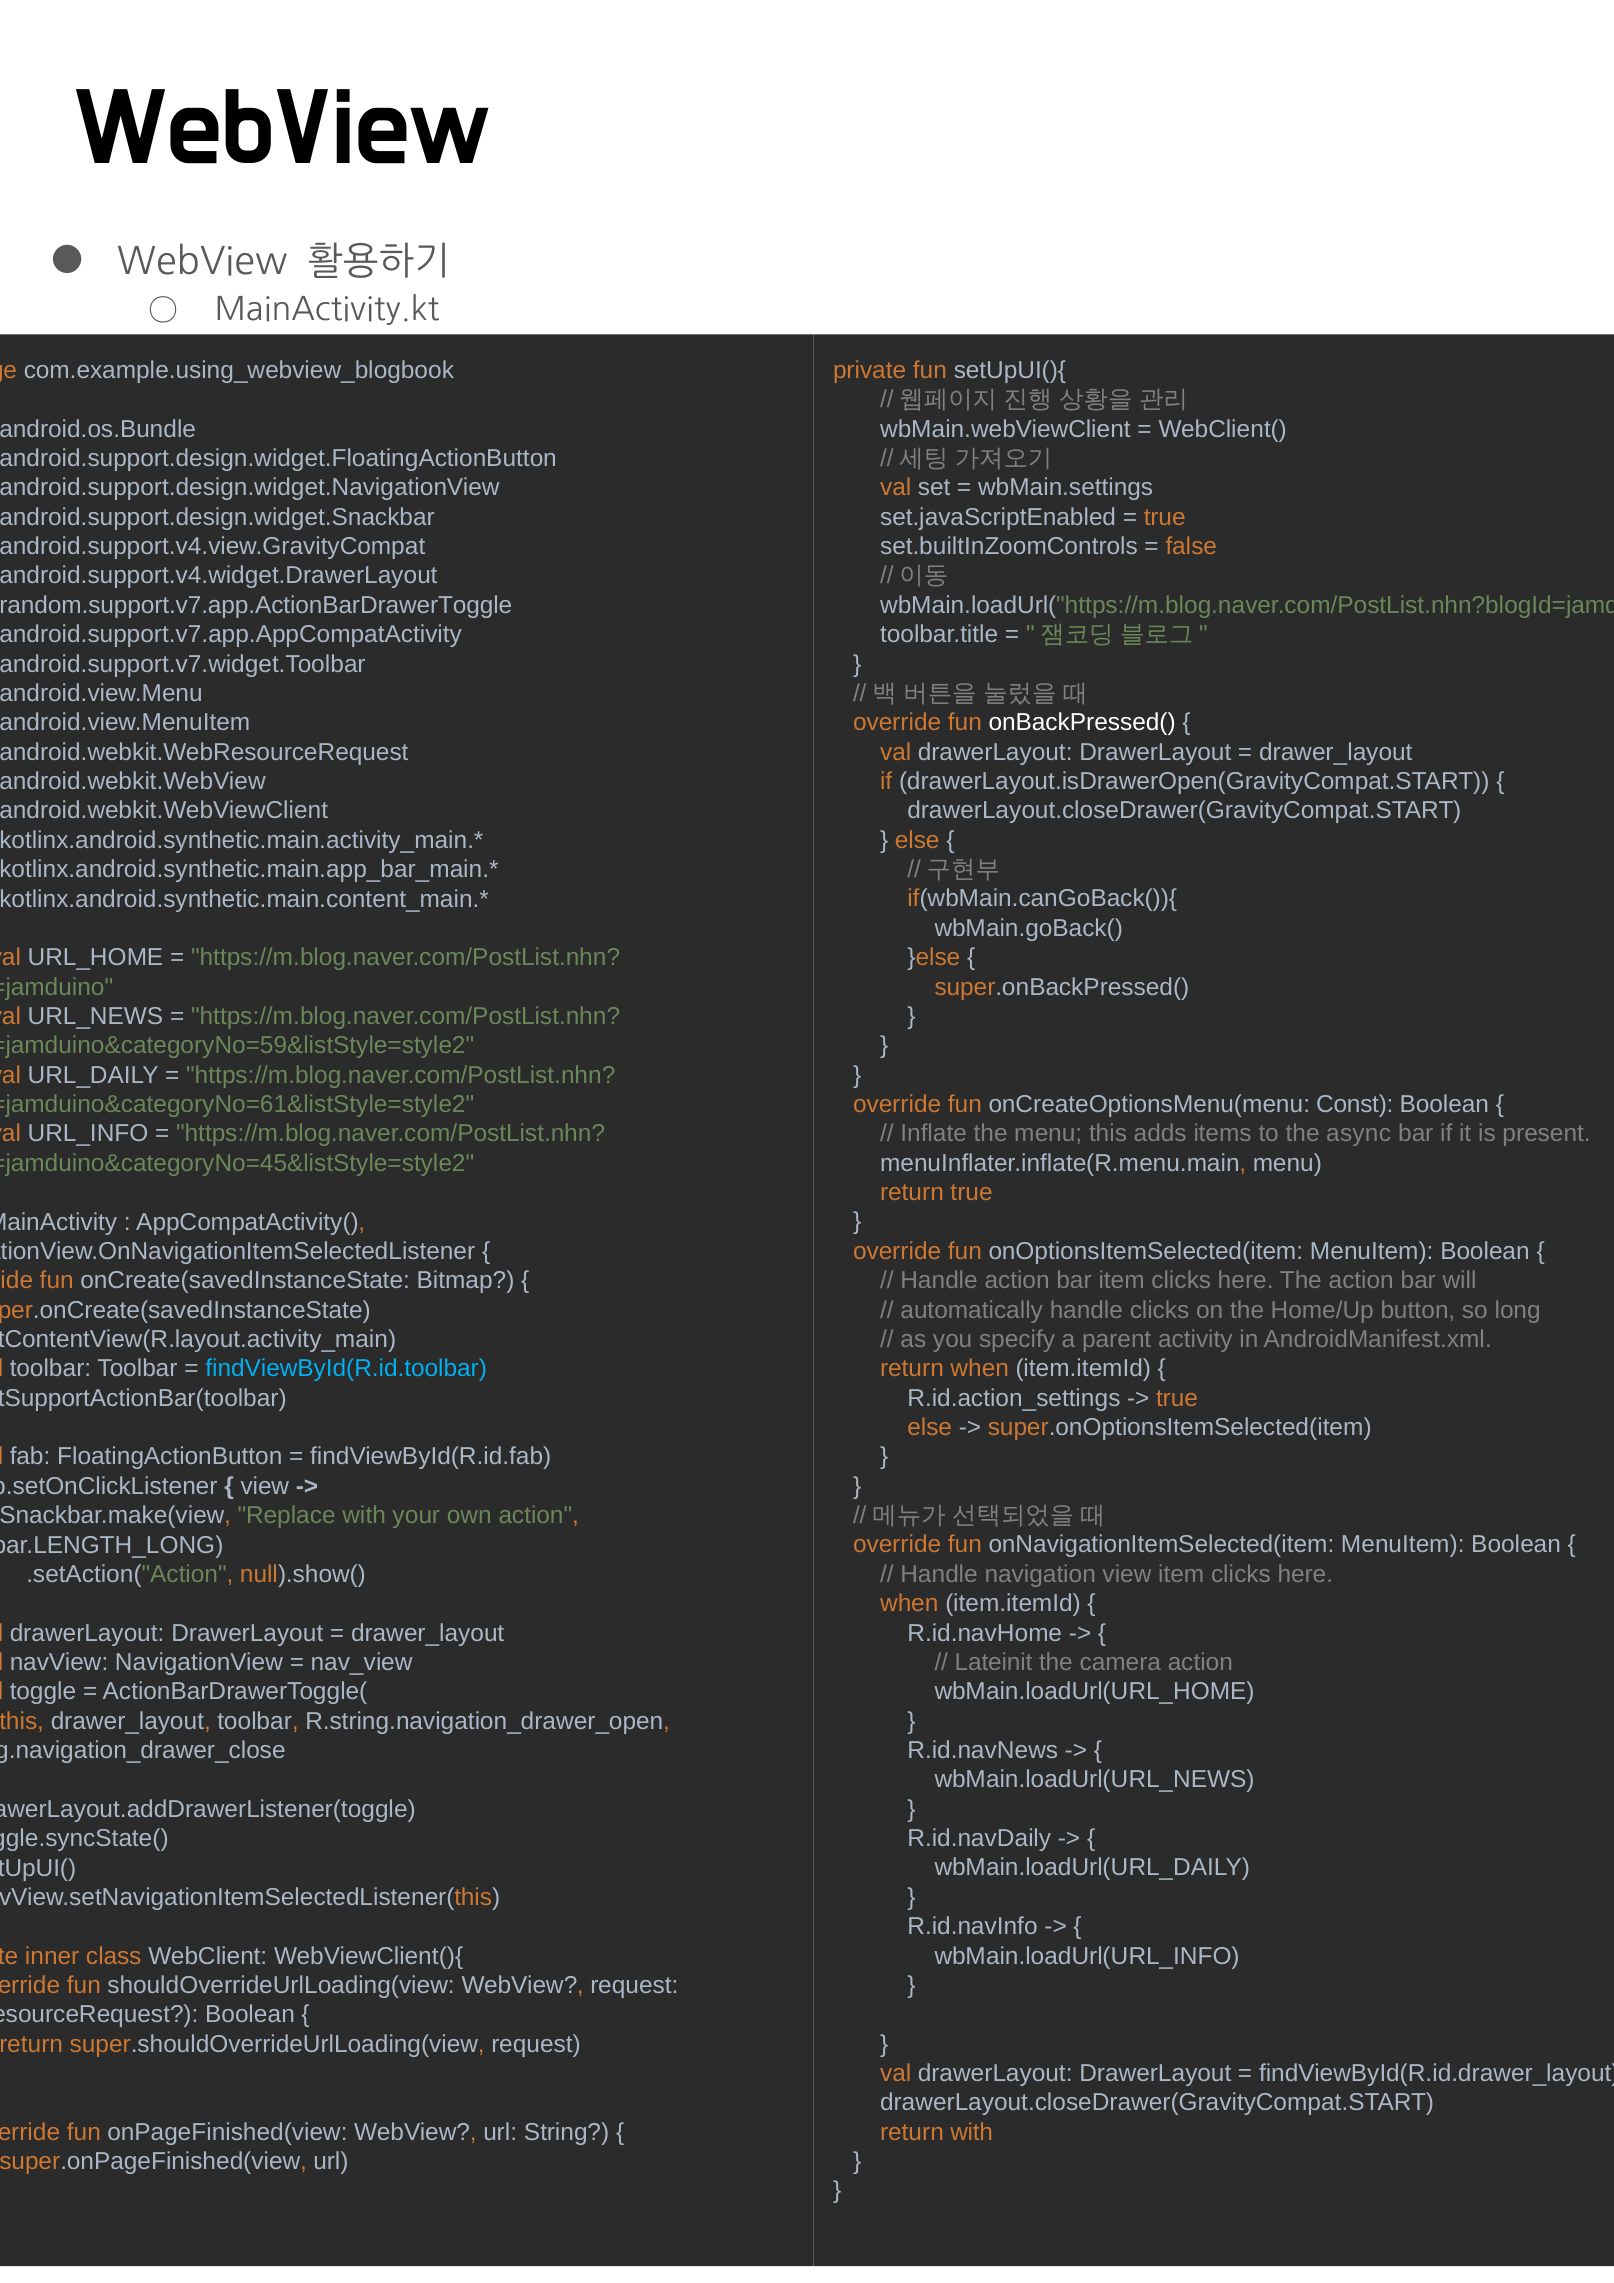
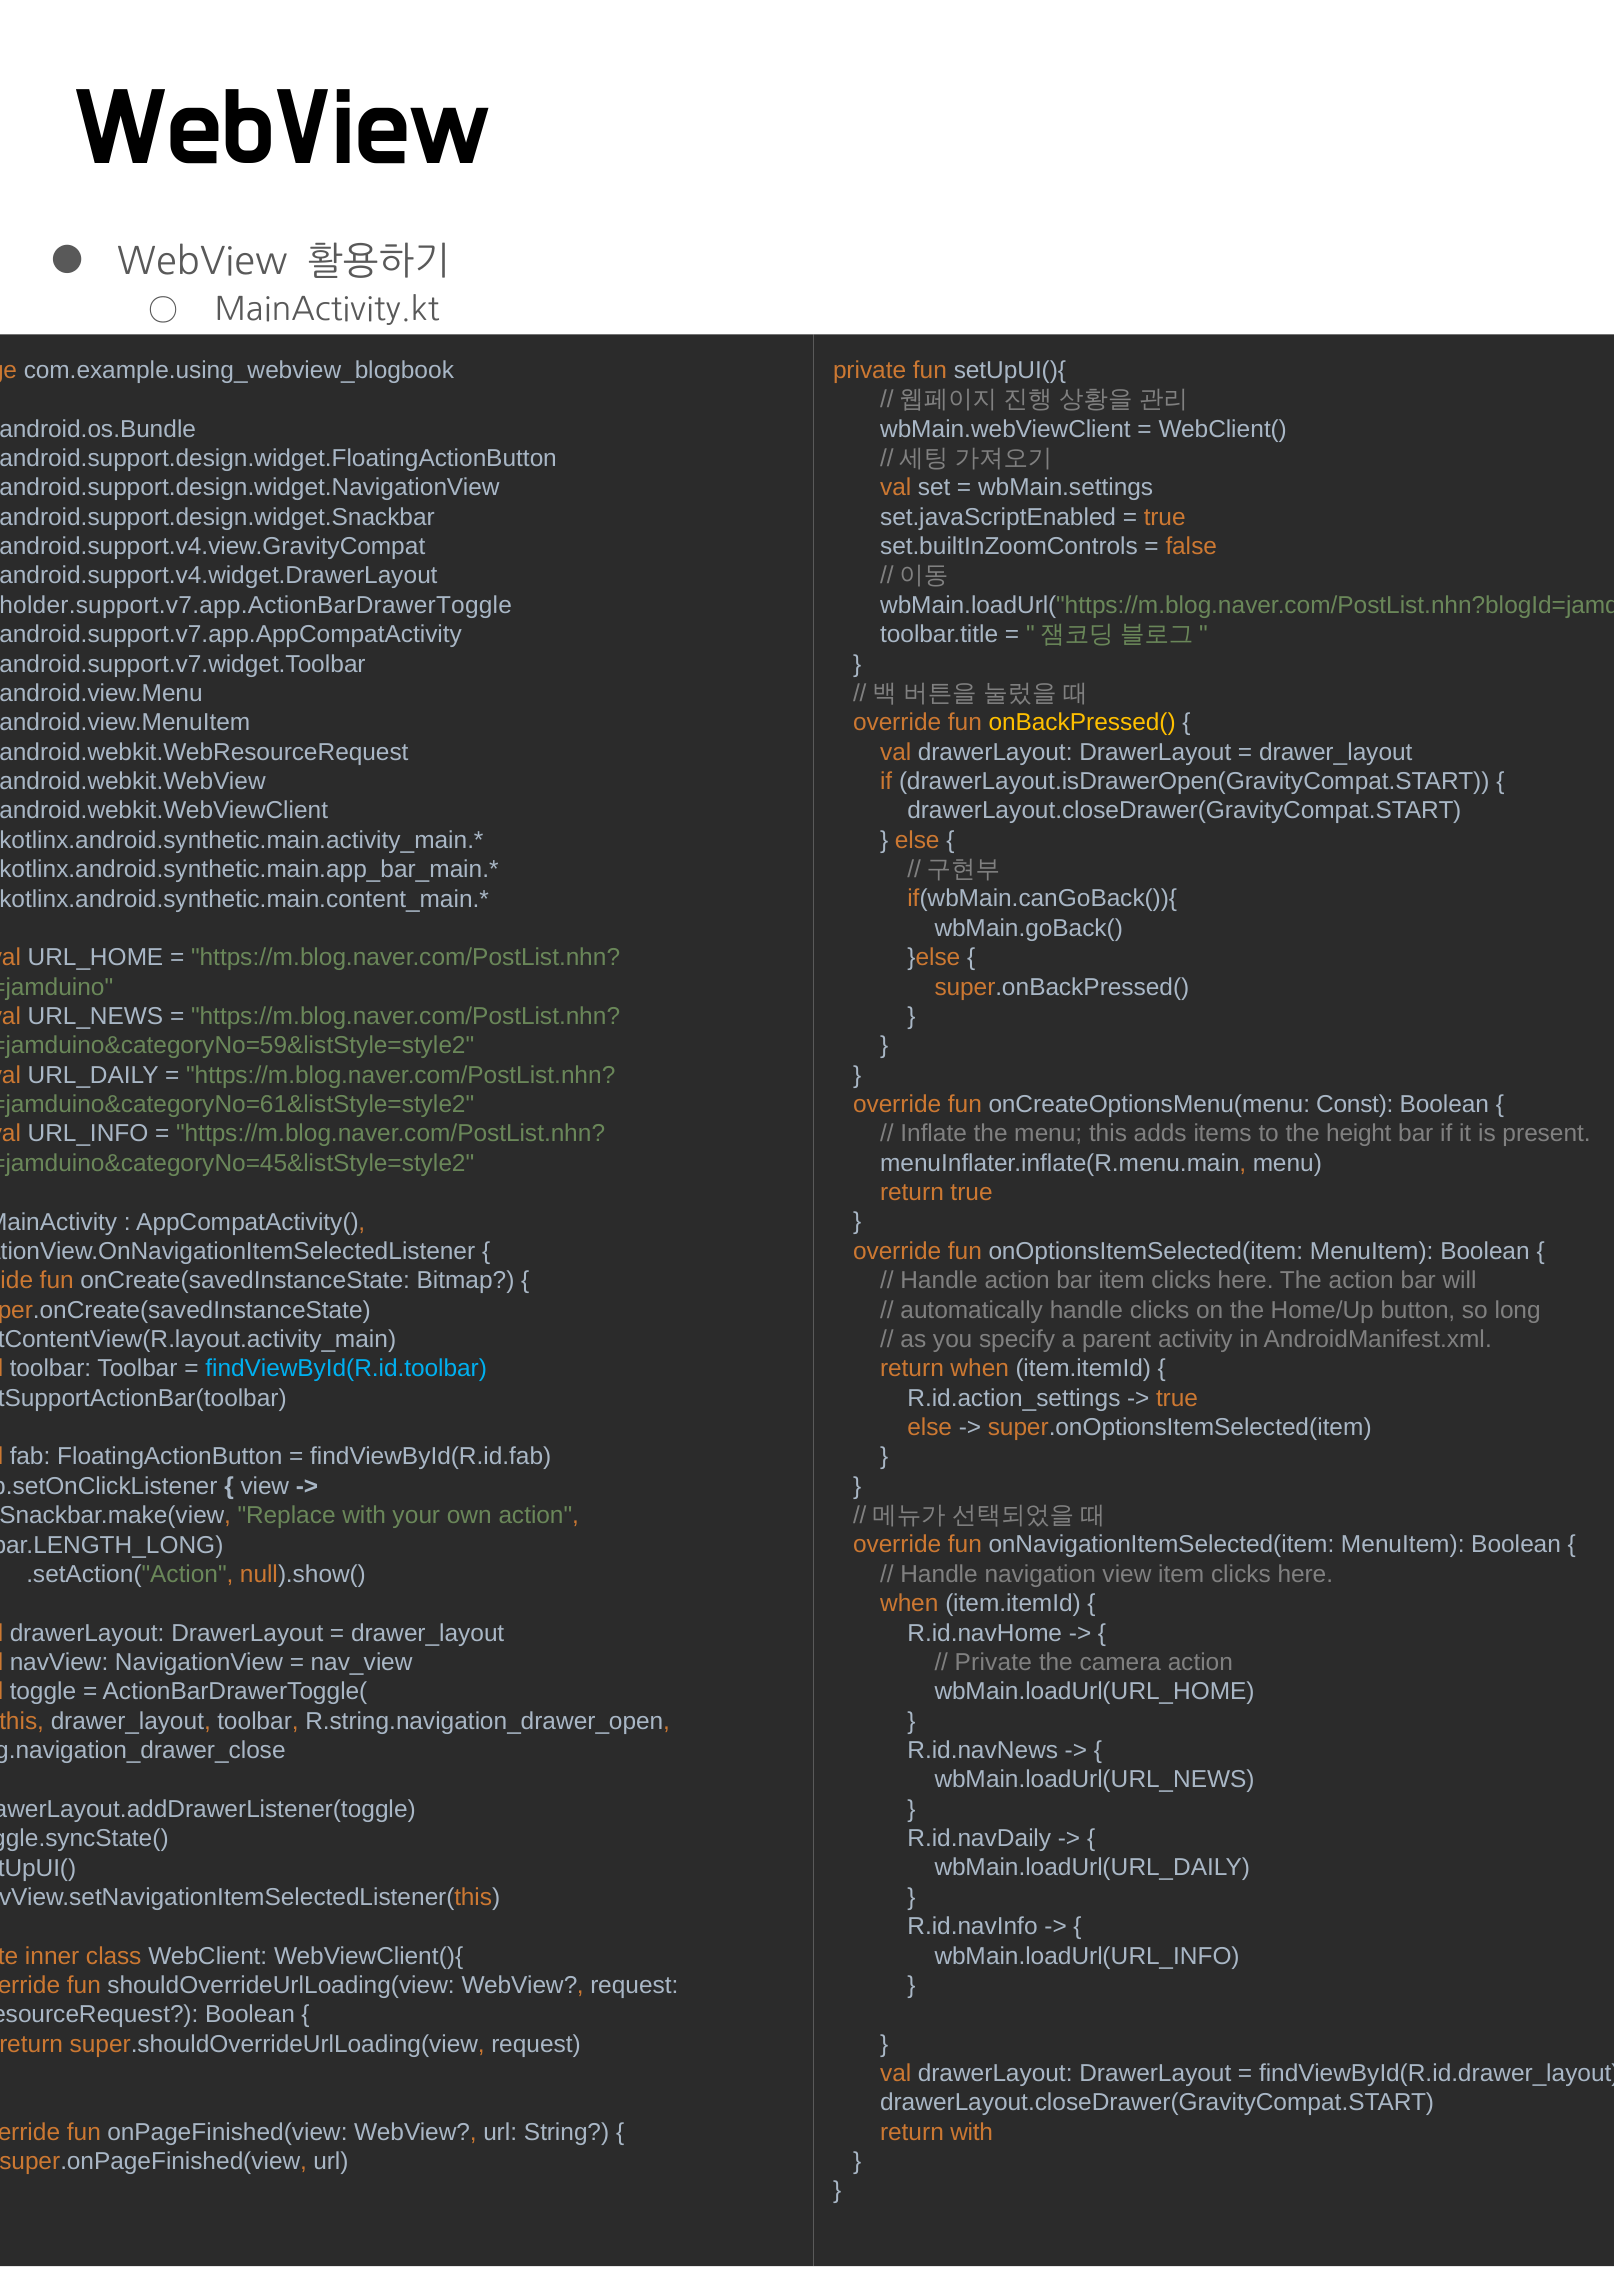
random.support.v7.app.ActionBarDrawerToggle: random.support.v7.app.ActionBarDrawerToggle -> holder.support.v7.app.ActionBarDrawerToggle (256, 605)
onBackPressed( colour: white -> yellow (1082, 723)
async: async -> height (1359, 1134)
Lateinit: Lateinit -> Private (993, 1662)
